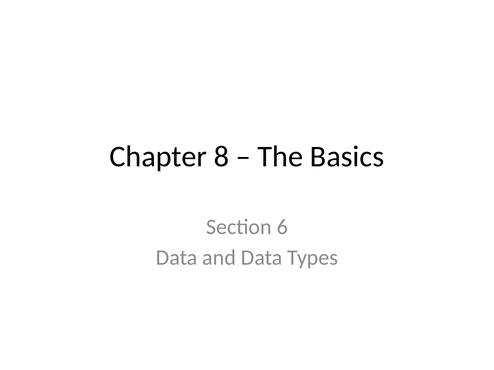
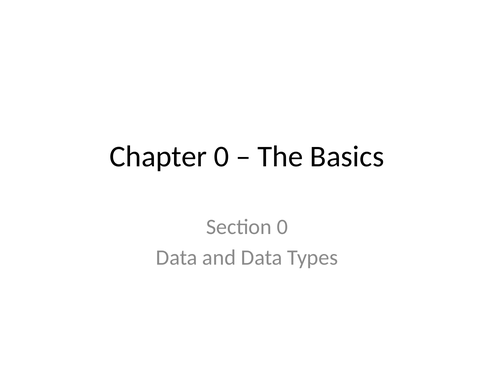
Chapter 8: 8 -> 0 (221, 157)
Section 6: 6 -> 0 (282, 227)
